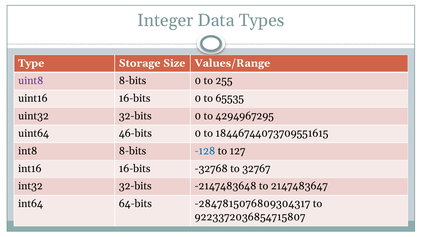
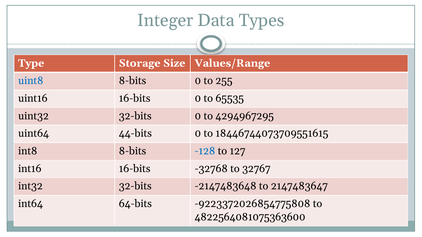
uint8 colour: purple -> blue (31, 81)
46-bits: 46-bits -> 44-bits (135, 134)
-2847815076809304317: -2847815076809304317 -> -9223372026854775808 (252, 204)
9223372036854715807: 9223372036854715807 -> 4822564081075363600 (250, 217)
